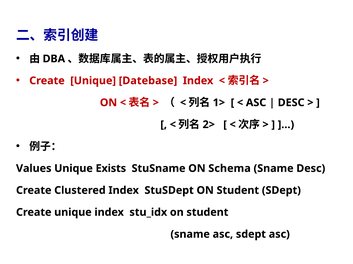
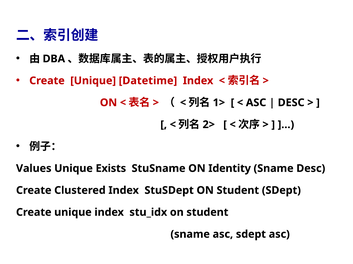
Datebase: Datebase -> Datetime (148, 81)
Schema: Schema -> Identity (230, 169)
